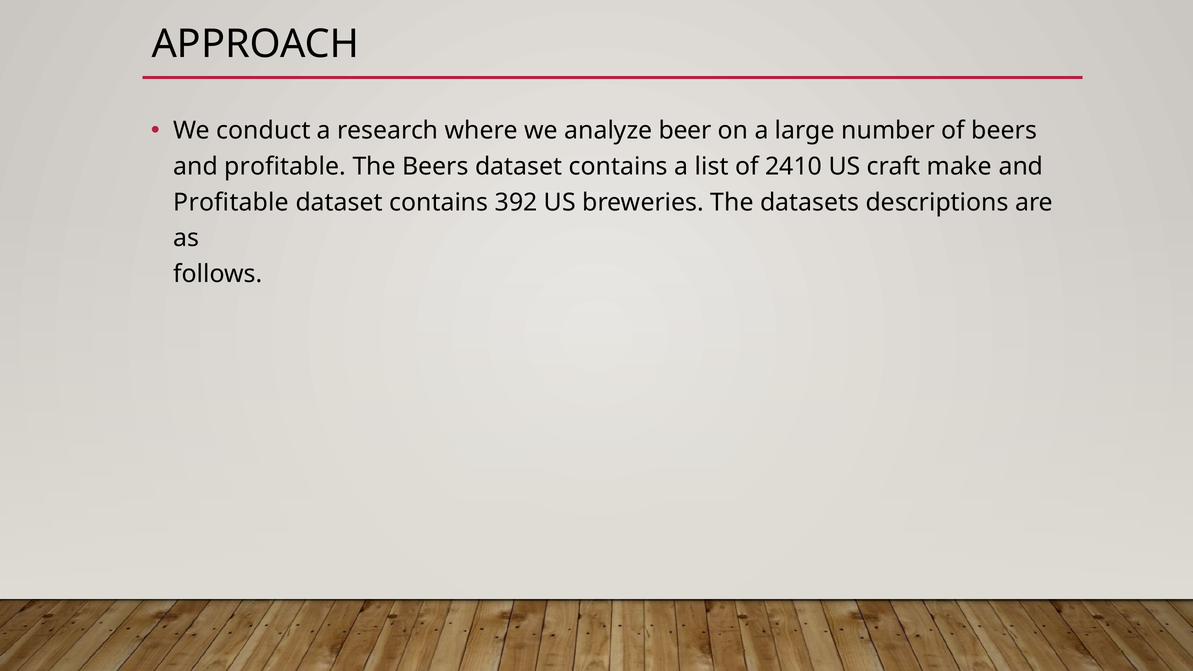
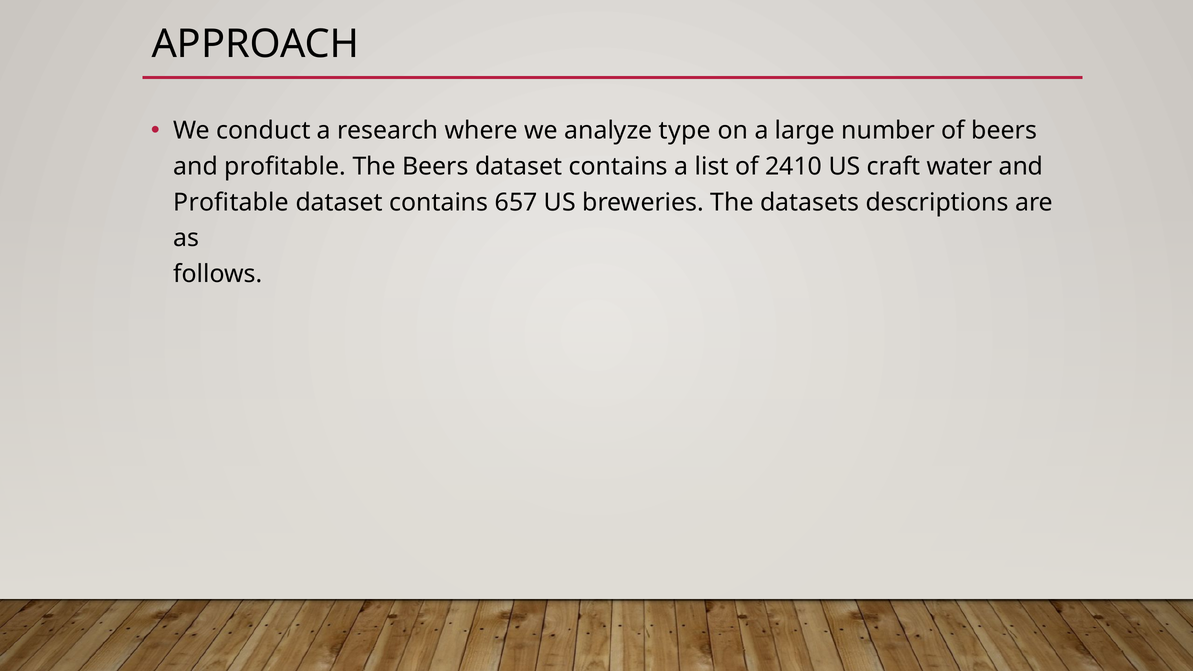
beer: beer -> type (685, 131)
make: make -> water (960, 167)
392: 392 -> 657 (516, 202)
